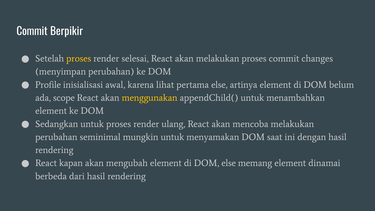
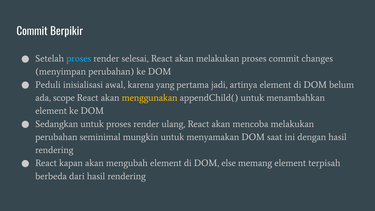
proses colour: yellow -> light blue (79, 59)
Profile: Profile -> Peduli (48, 85)
lihat: lihat -> yang (165, 85)
pertama else: else -> jadi (219, 85)
dinamai: dinamai -> terpisah (324, 163)
